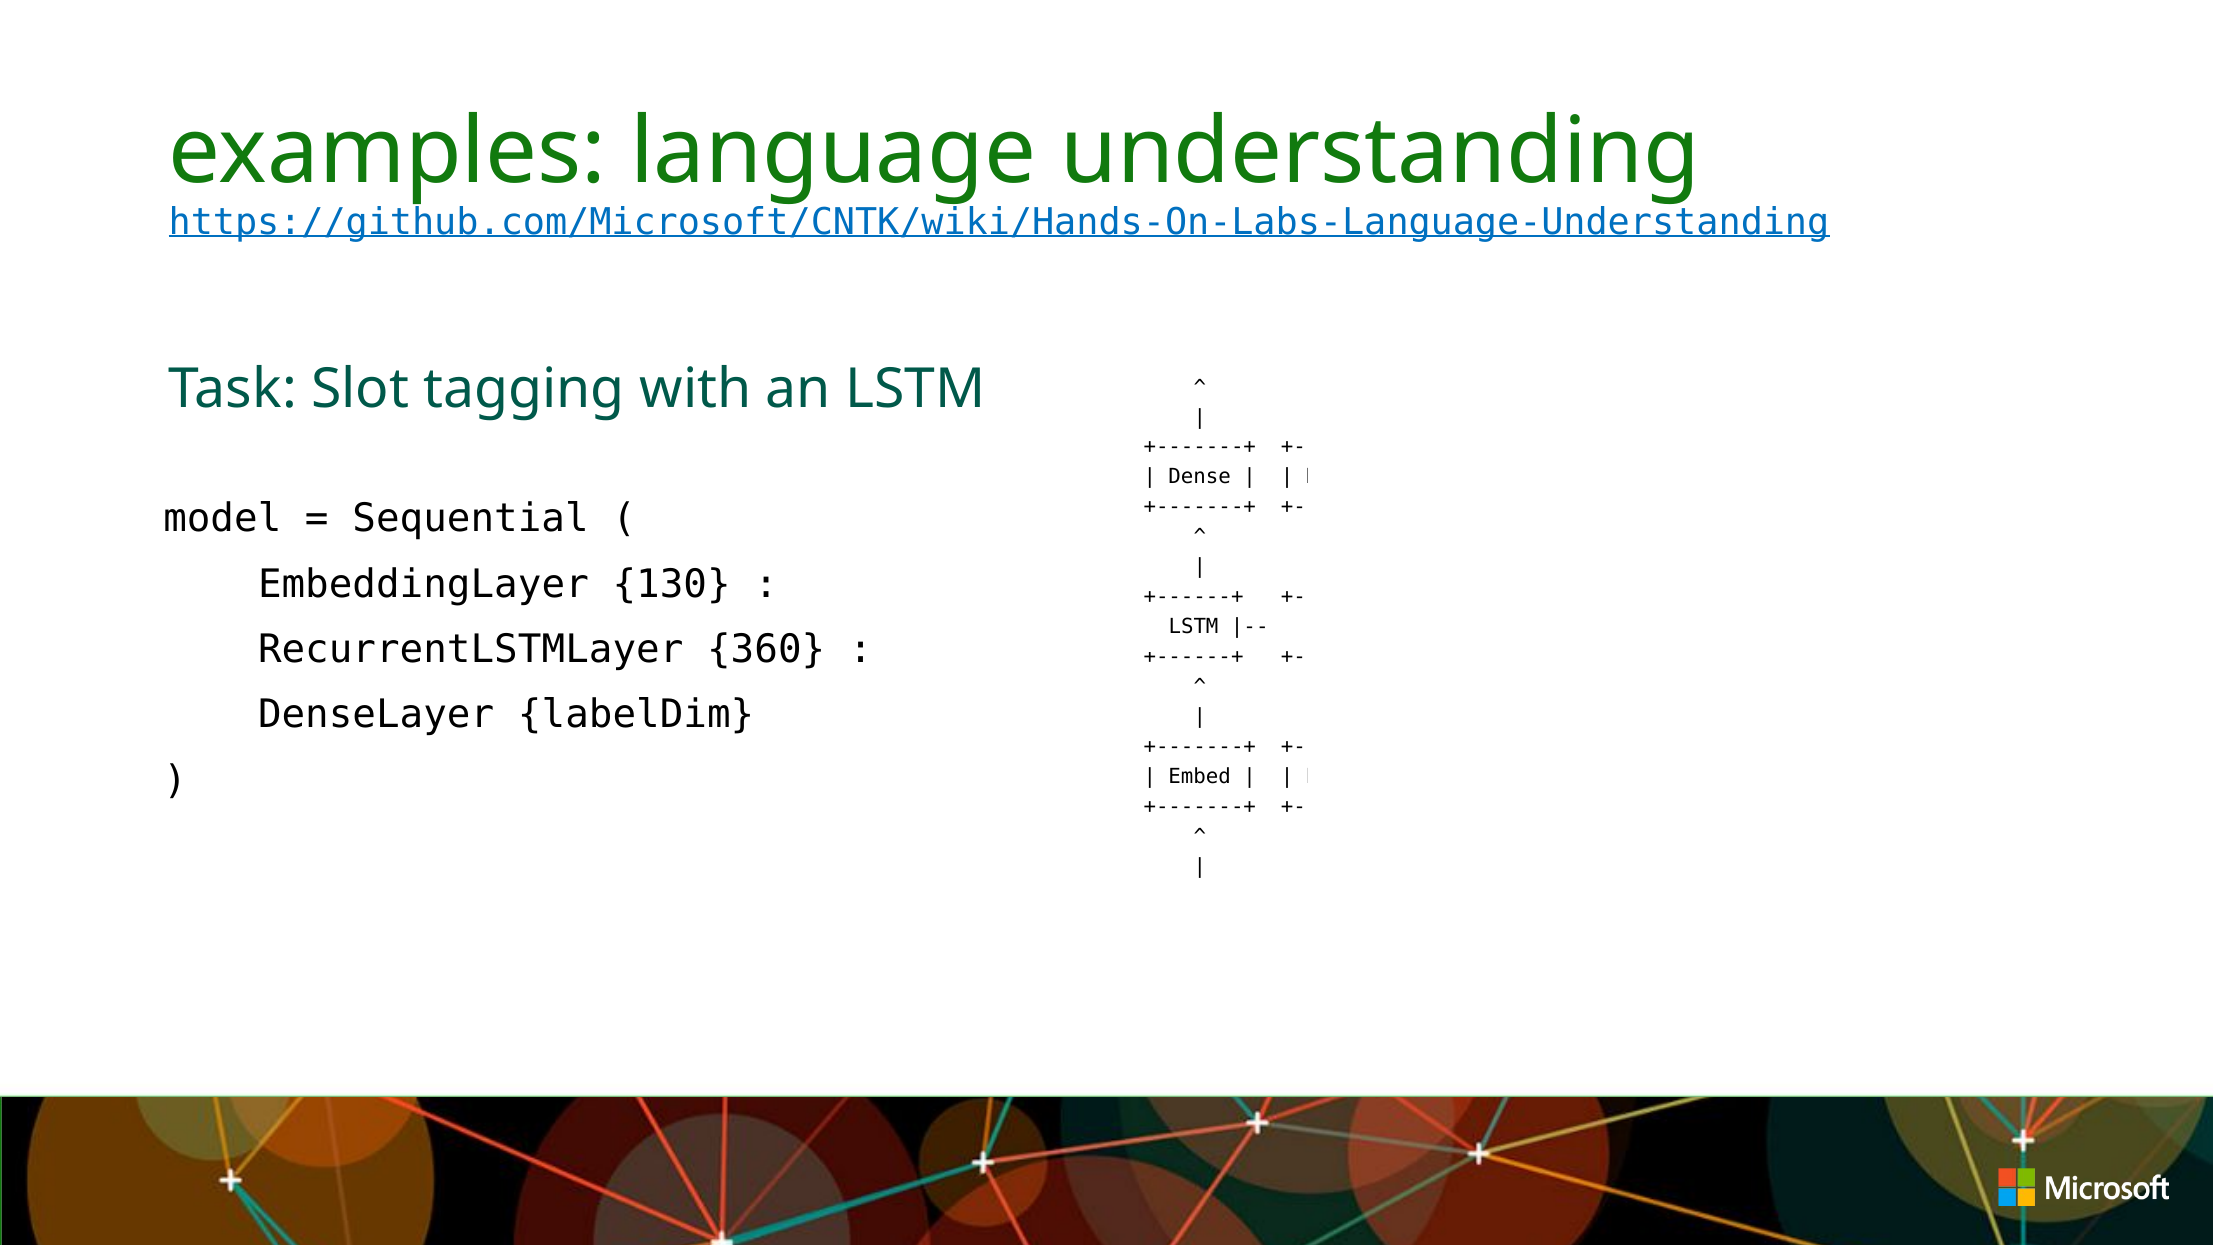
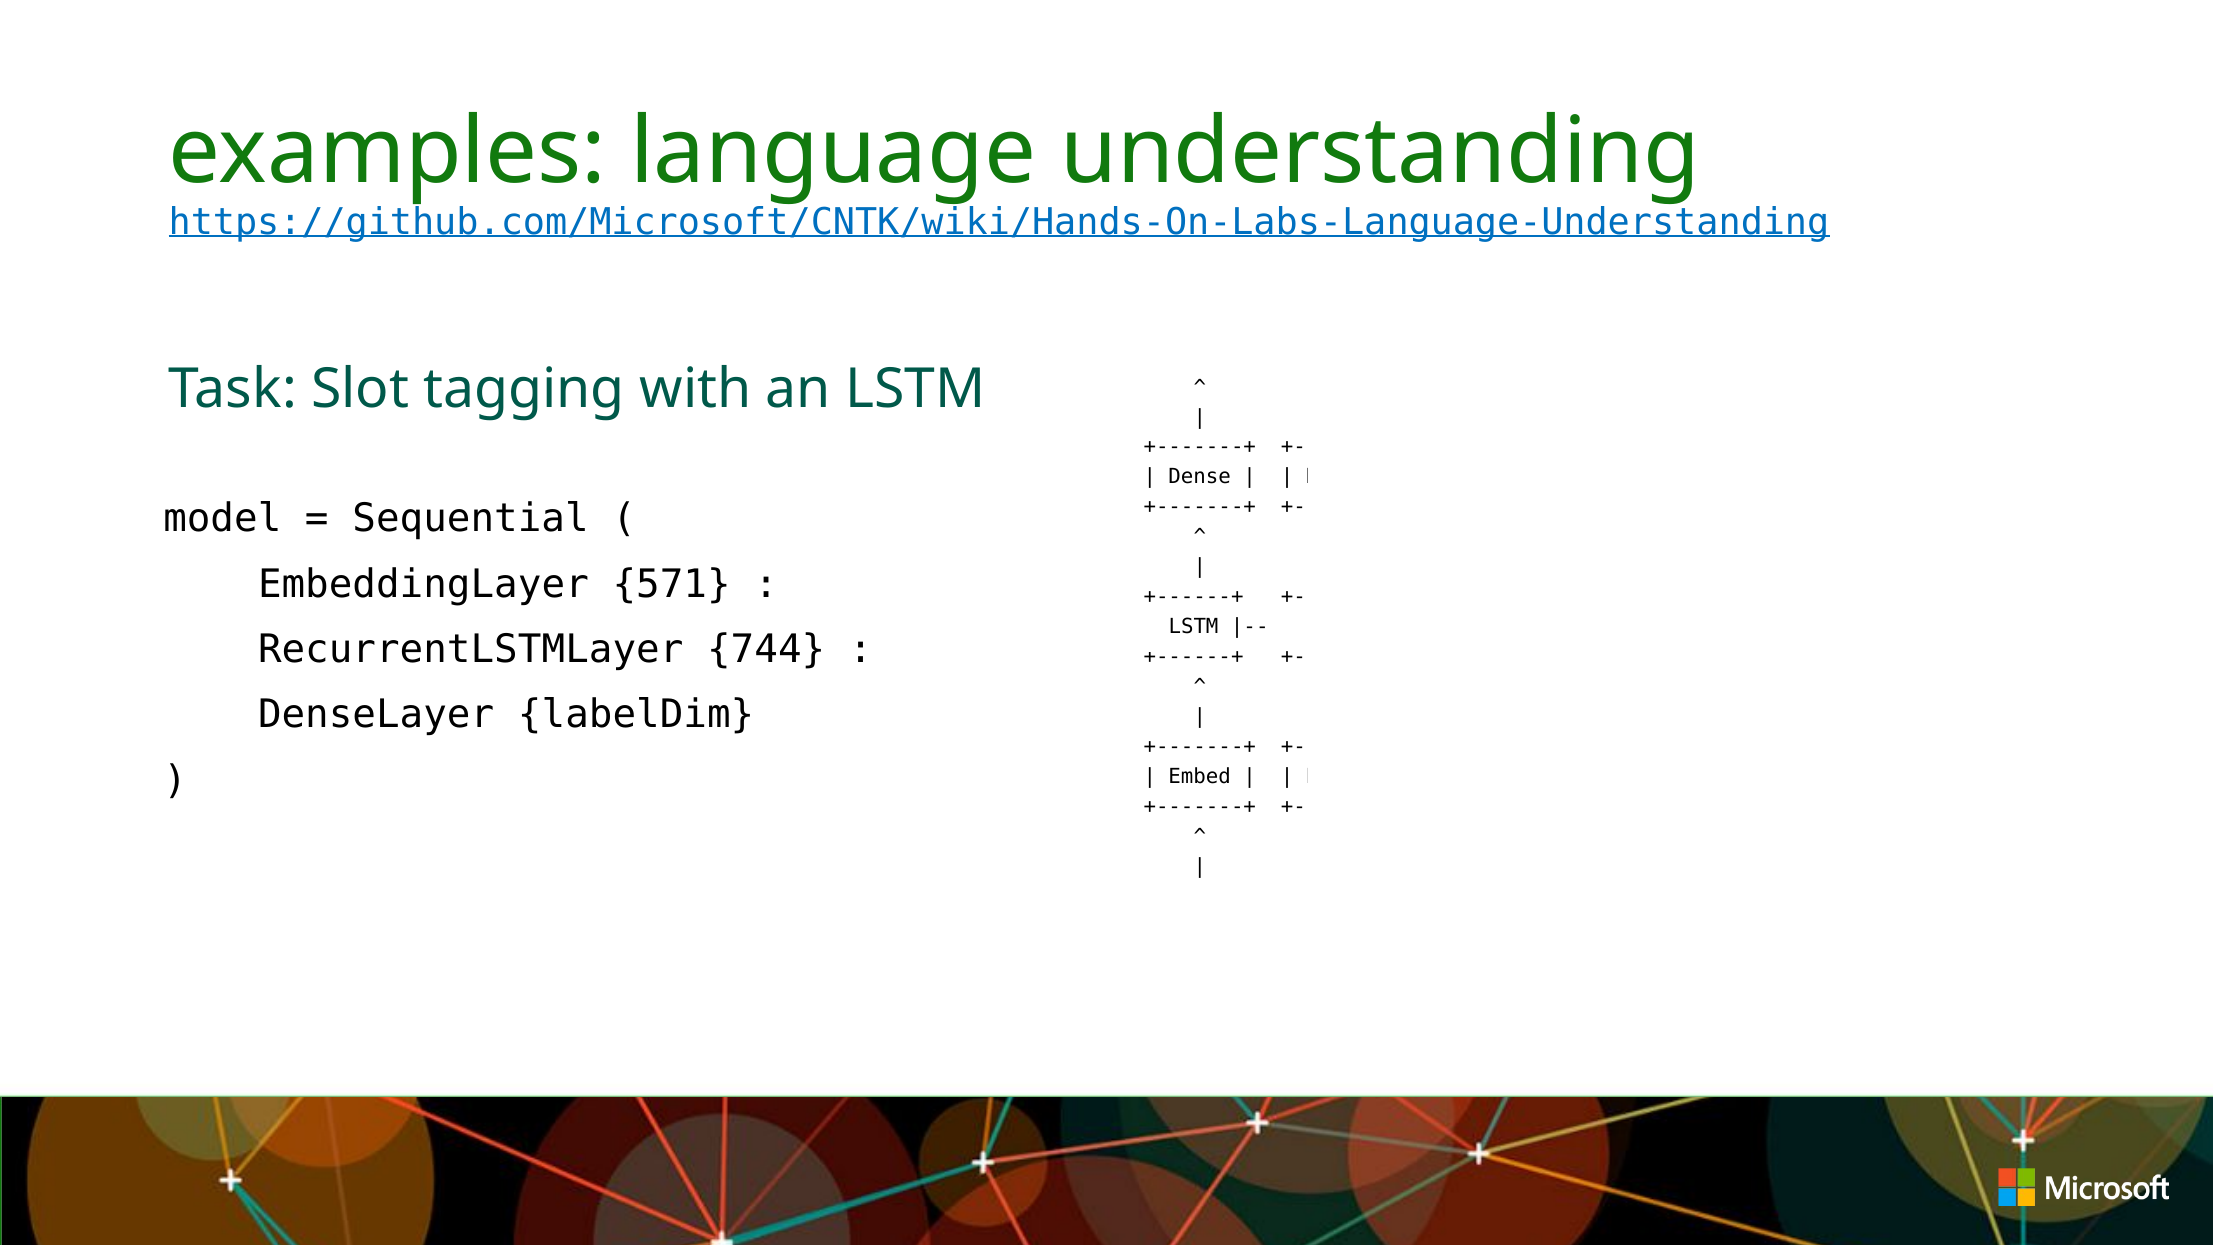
130: 130 -> 571 (672, 584)
360: 360 -> 744 (766, 649)
